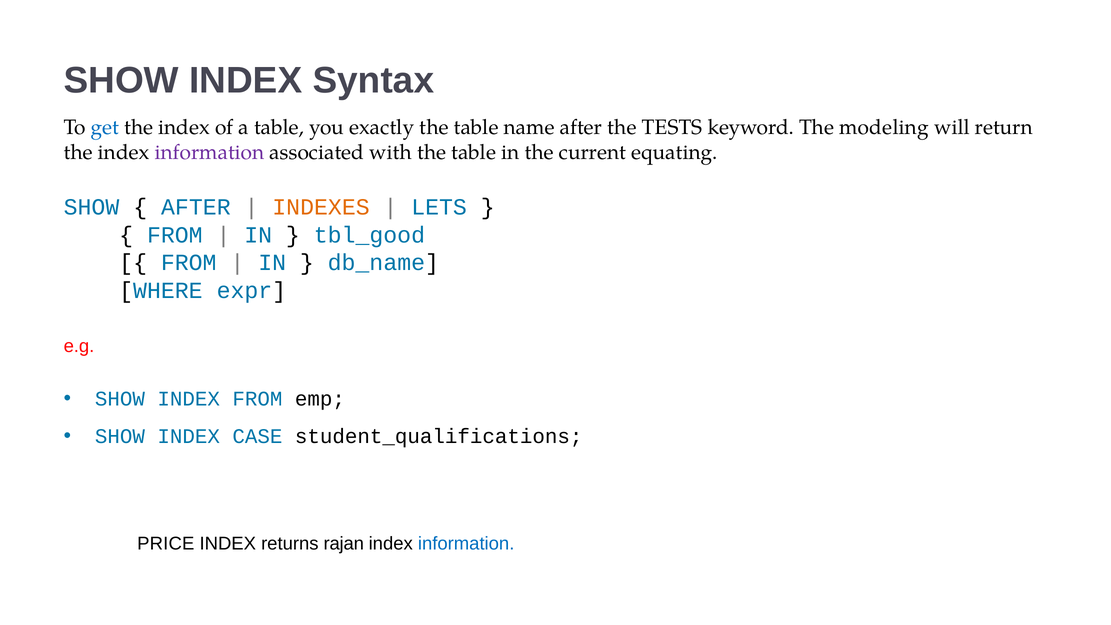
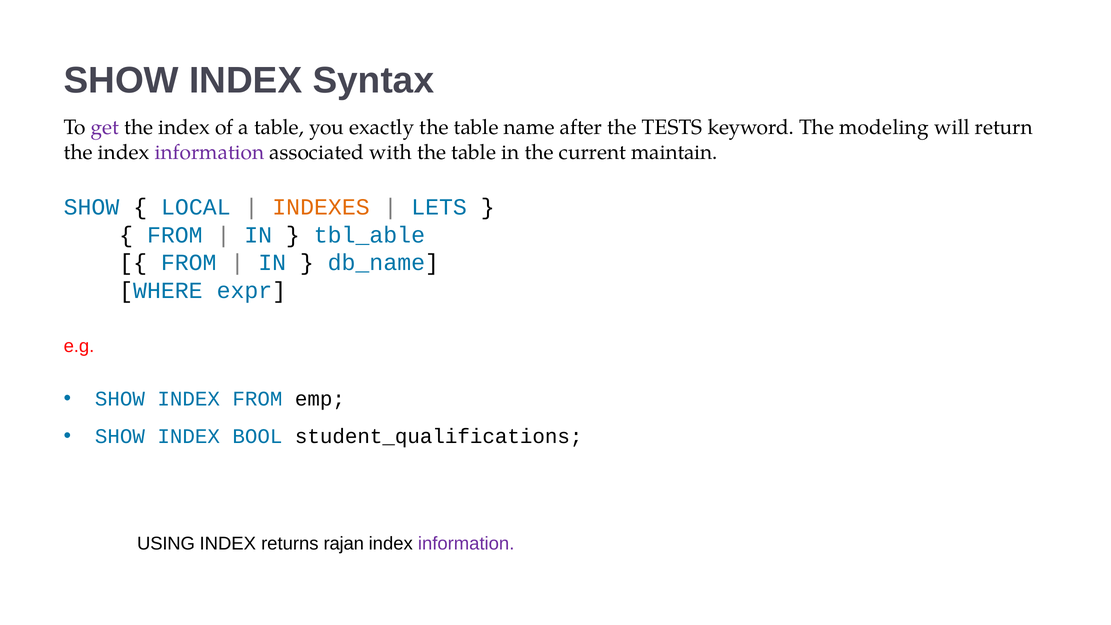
get colour: blue -> purple (105, 127)
equating: equating -> maintain (674, 152)
AFTER: AFTER -> LOCAL (196, 207)
tbl_good: tbl_good -> tbl_able (369, 235)
CASE: CASE -> BOOL (257, 436)
PRICE: PRICE -> USING (166, 543)
information colour: blue -> purple (466, 543)
